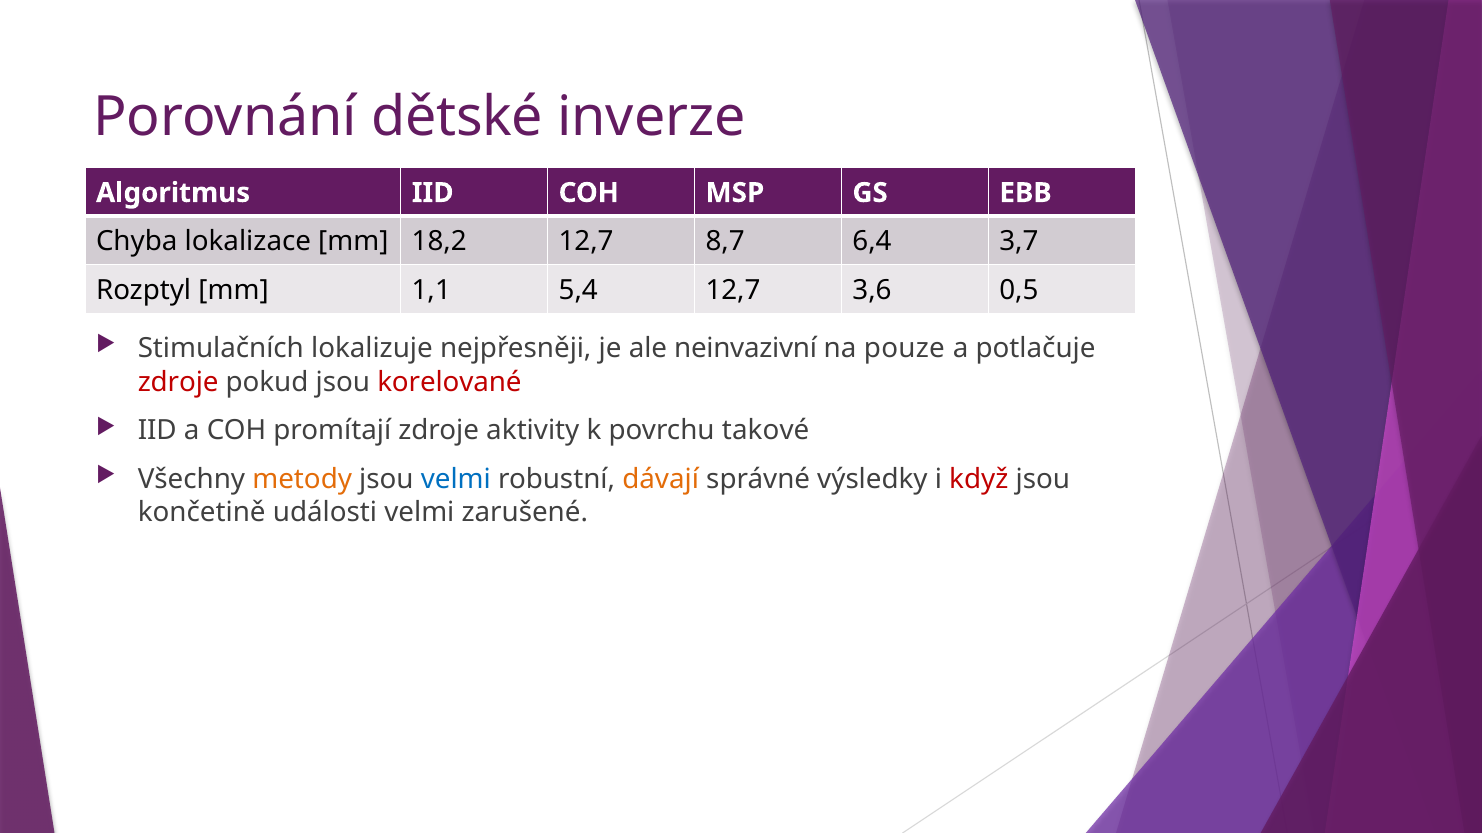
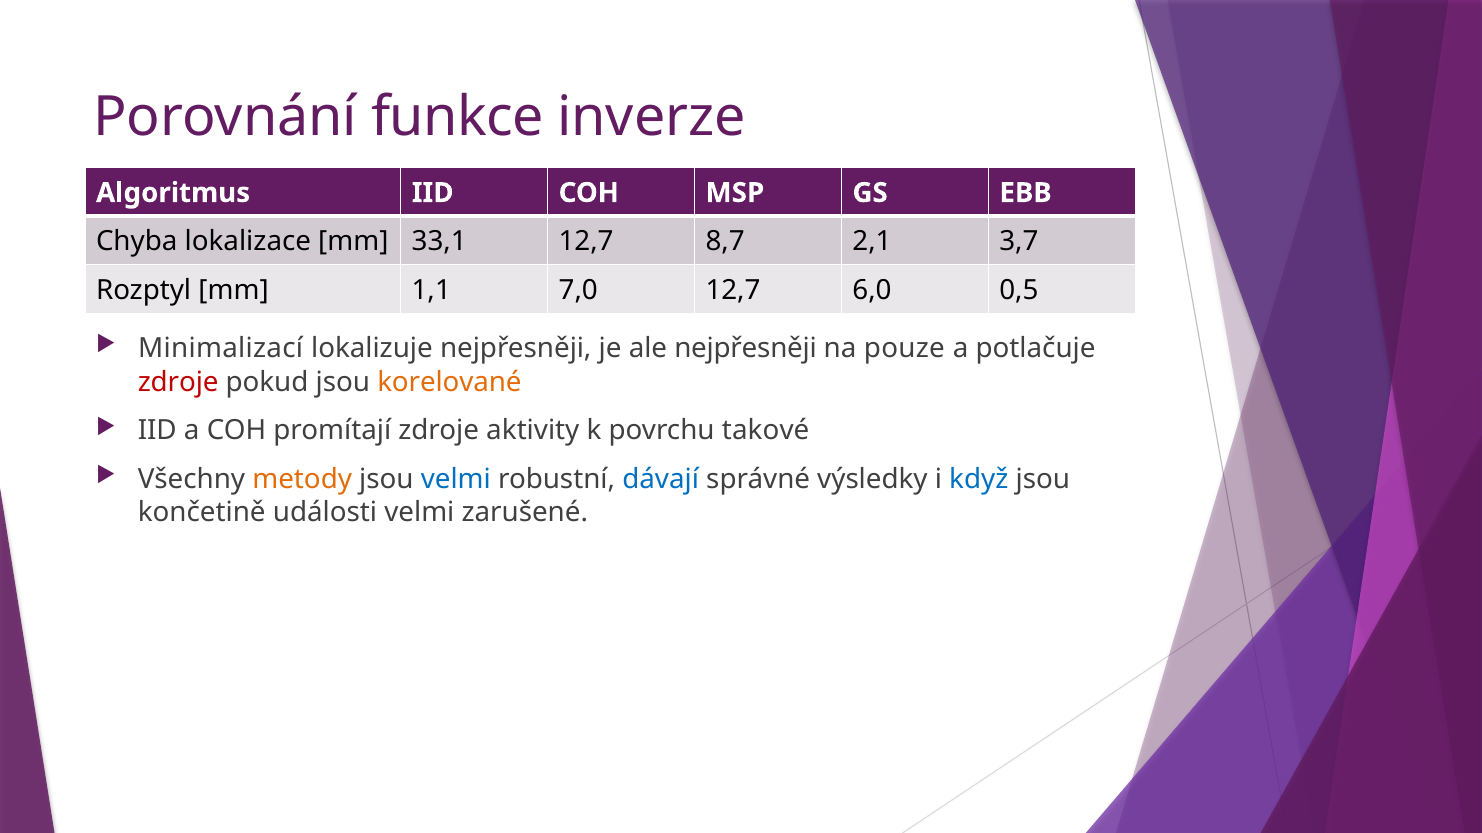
dětské: dětské -> funkce (458, 117)
18,2: 18,2 -> 33,1 (439, 242)
6,4: 6,4 -> 2,1 (872, 242)
5,4: 5,4 -> 7,0 (578, 291)
3,6: 3,6 -> 6,0 (872, 291)
Stimulačních: Stimulačních -> Minimalizací (221, 349)
ale neinvazivní: neinvazivní -> nejpřesněji (746, 349)
korelované colour: red -> orange (449, 382)
dávají colour: orange -> blue (661, 480)
když colour: red -> blue (979, 480)
